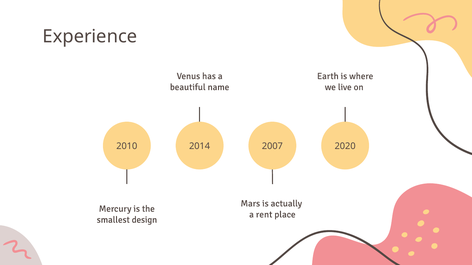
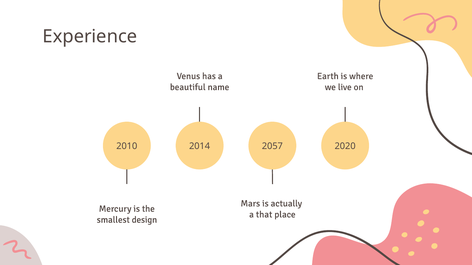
2007: 2007 -> 2057 (272, 146)
rent: rent -> that (264, 215)
